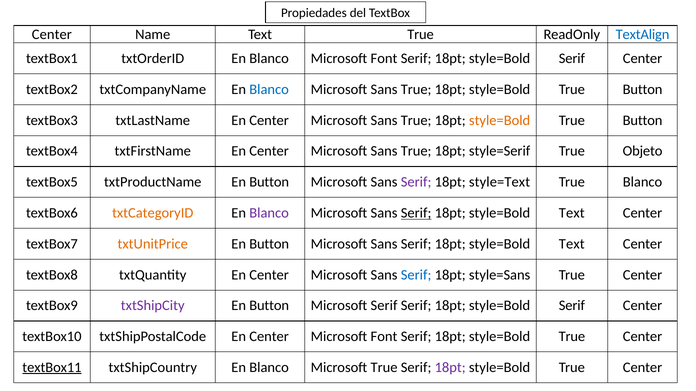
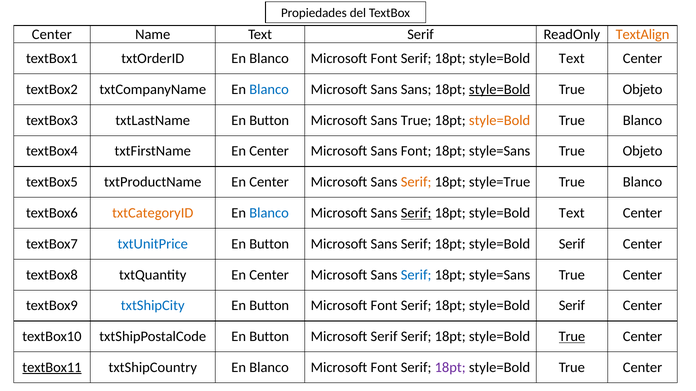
Text True: True -> Serif (421, 35)
TextAlign colour: blue -> orange (643, 35)
Serif: Serif -> Text (572, 59)
True: True -> Sans (416, 90)
style=Bold underline: none -> present (500, 90)
Button: Button -> Objeto (643, 90)
txtLastName En Center: Center -> Button (269, 120)
Button: Button -> Blanco (643, 120)
True: True -> Font (416, 151)
style=Serif: style=Serif -> style=Sans (500, 151)
txtProductName En Button: Button -> Center (269, 182)
Serif colour: purple -> orange (416, 182)
style=Text: style=Text -> style=True (500, 182)
Blanco colour: purple -> blue (269, 213)
txtUnitPrice colour: orange -> blue (153, 244)
Text: Text -> Serif (572, 244)
txtShipCity colour: purple -> blue (153, 306)
Serif: Serif -> Font (384, 306)
txtShipPostalCode En Center: Center -> Button (269, 337)
Font: Font -> Serif (384, 337)
True underline: none -> present (572, 337)
True: True -> Font (384, 368)
